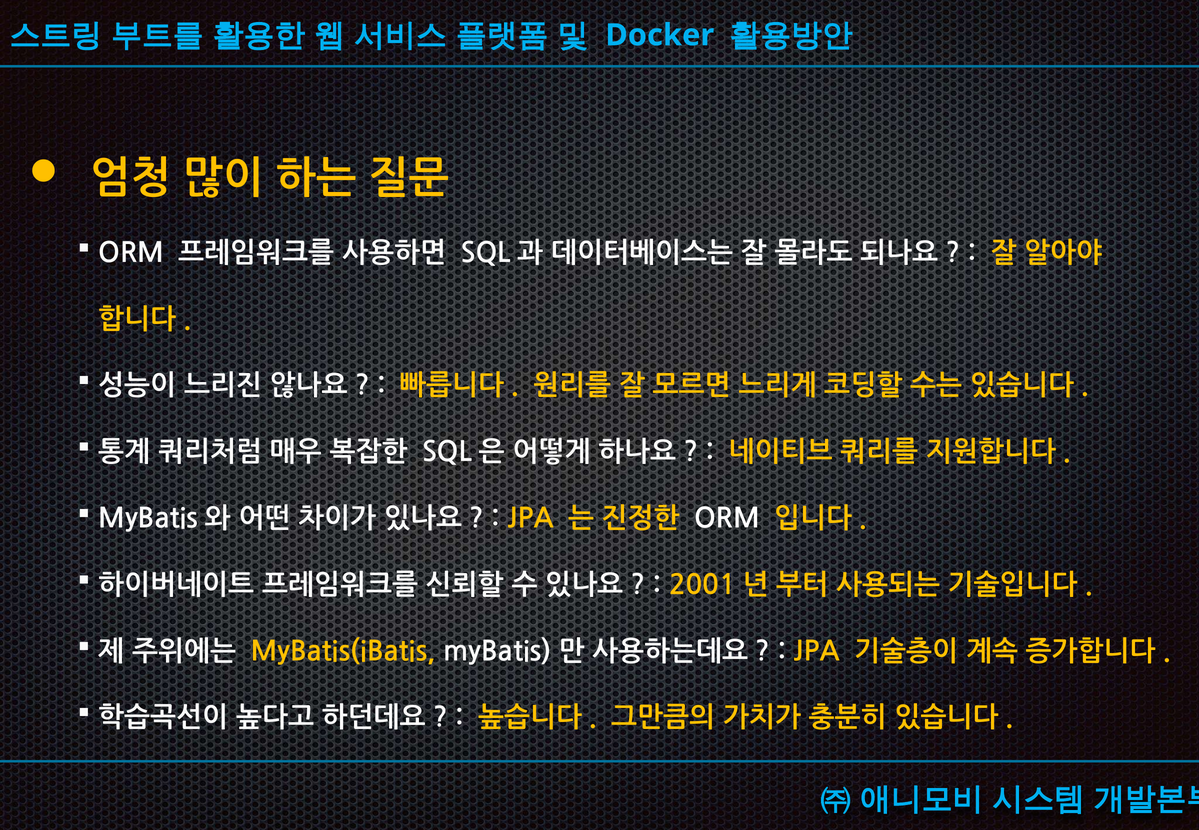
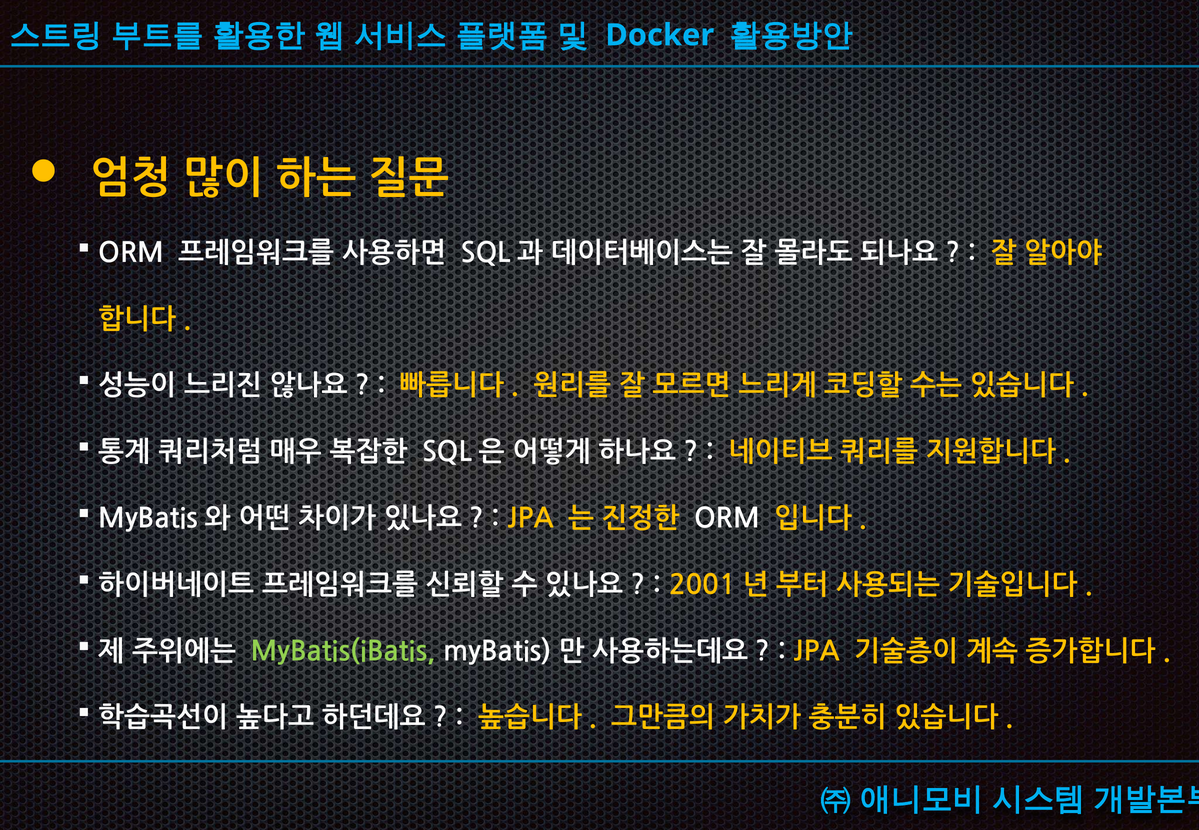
MyBatis(iBatis colour: yellow -> light green (343, 651)
